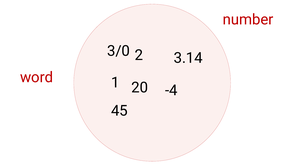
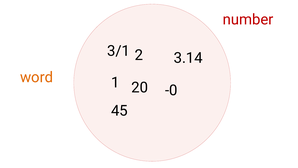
3/0: 3/0 -> 3/1 (118, 51)
word colour: red -> orange (37, 77)
-4: -4 -> -0 (171, 90)
